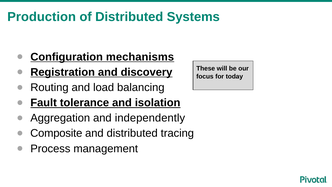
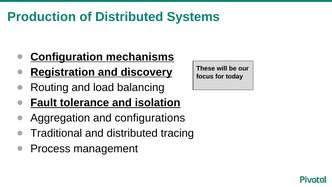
independently: independently -> configurations (150, 118)
Composite: Composite -> Traditional (56, 133)
